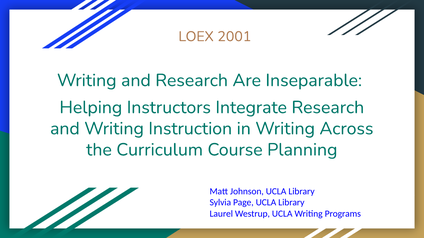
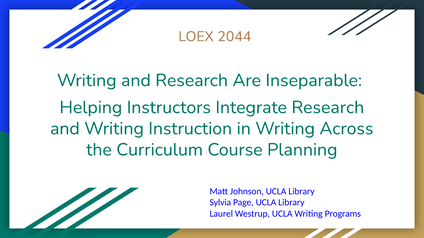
2001: 2001 -> 2044 (234, 37)
